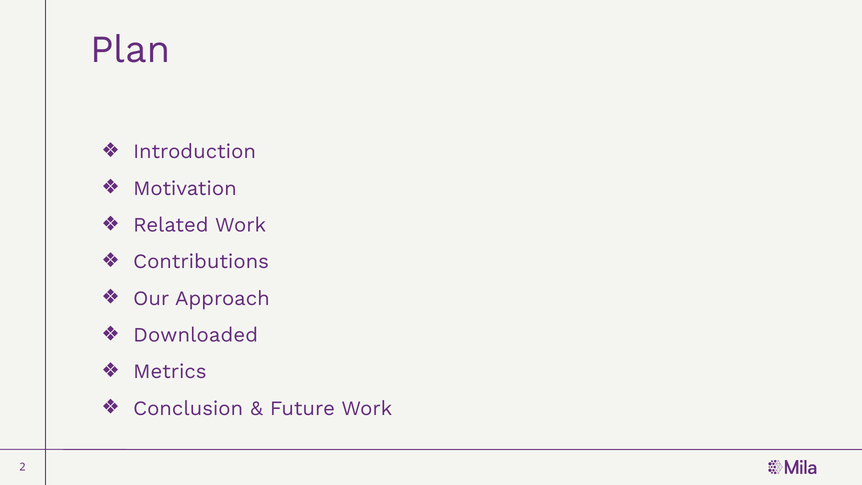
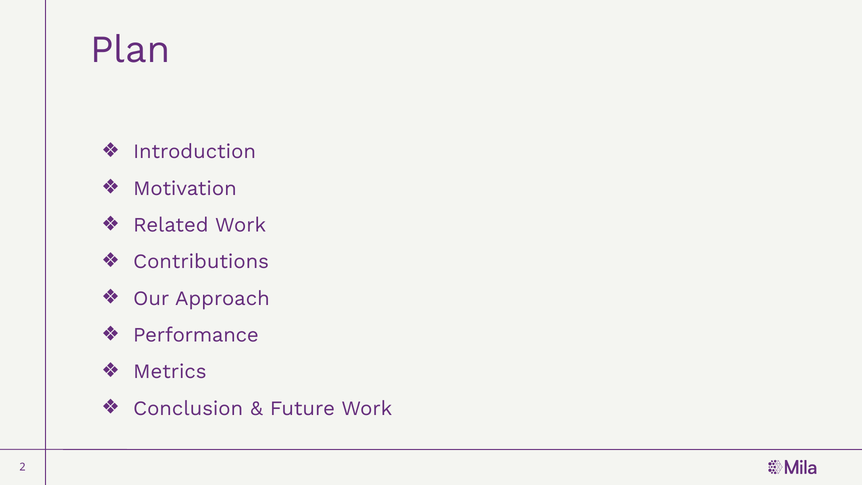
Downloaded: Downloaded -> Performance (196, 335)
